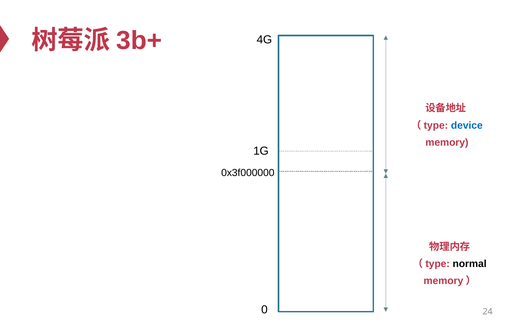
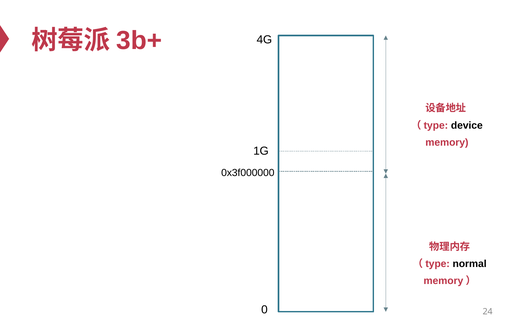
device colour: blue -> black (467, 126)
